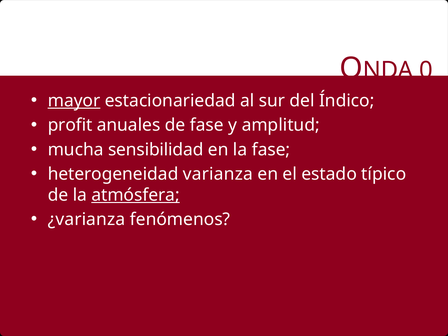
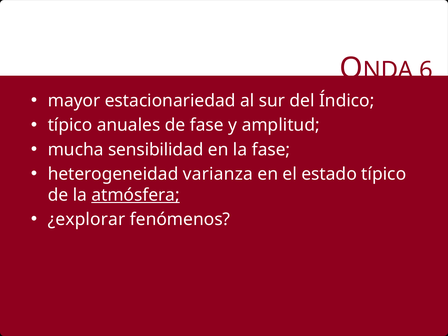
0: 0 -> 6 (426, 70)
mayor underline: present -> none (74, 101)
profit: profit -> típico (70, 125)
¿varianza: ¿varianza -> ¿explorar (87, 219)
